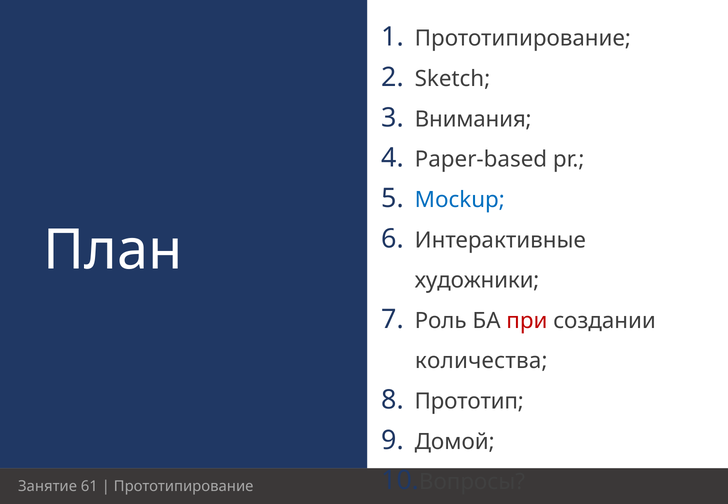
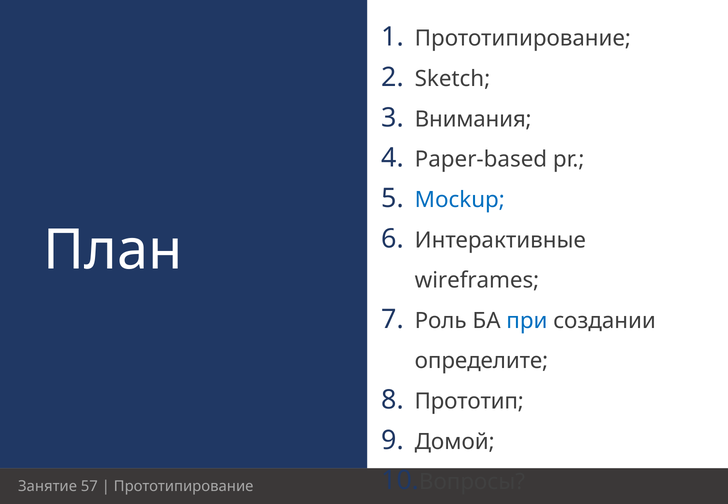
художники: художники -> wireframes (477, 280)
при colour: red -> blue (527, 321)
количества: количества -> определите (481, 361)
61: 61 -> 57 (89, 486)
